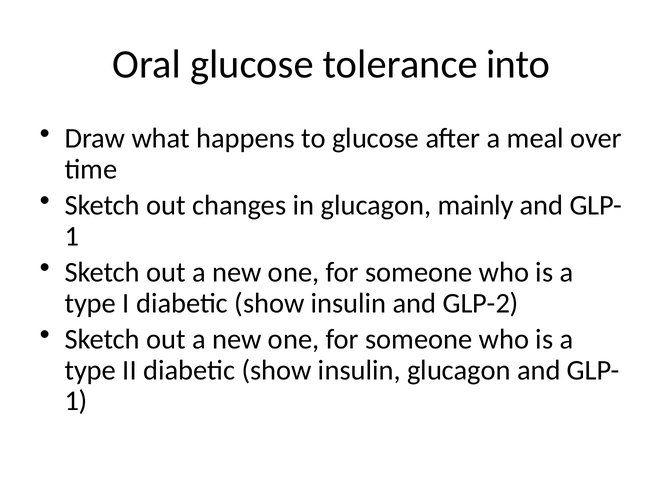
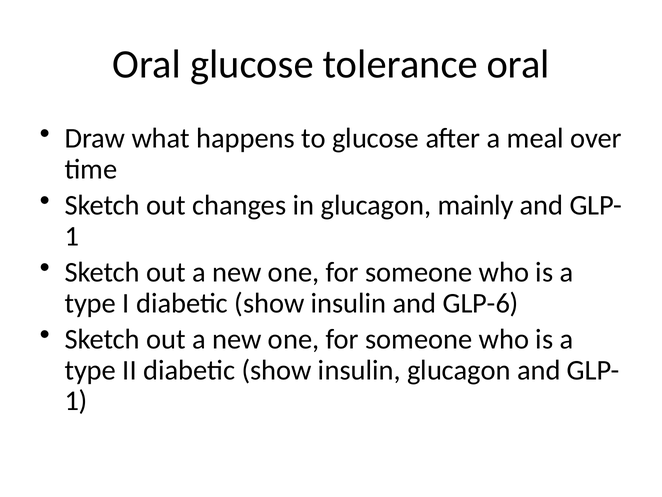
tolerance into: into -> oral (518, 64)
GLP-2: GLP-2 -> GLP-6 (481, 303)
